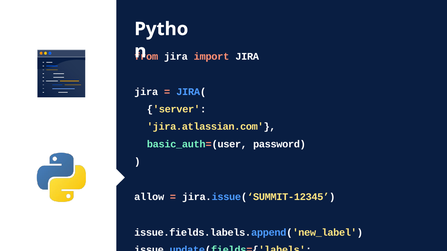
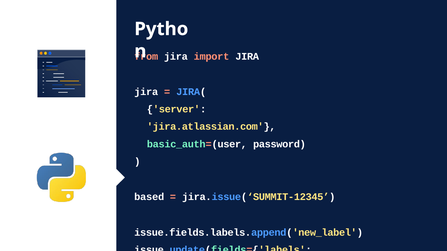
allow: allow -> based (149, 197)
